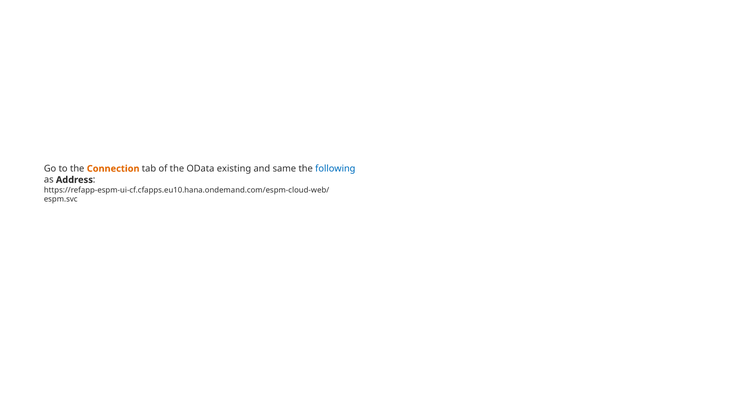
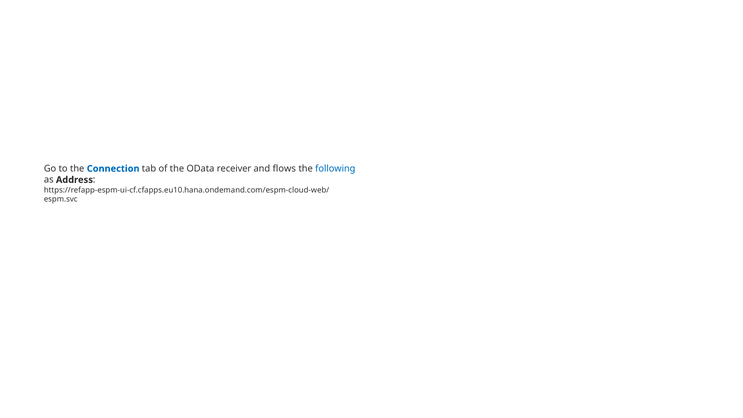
Connection colour: orange -> blue (113, 169)
existing: existing -> receiver (234, 169)
same: same -> flows (284, 169)
